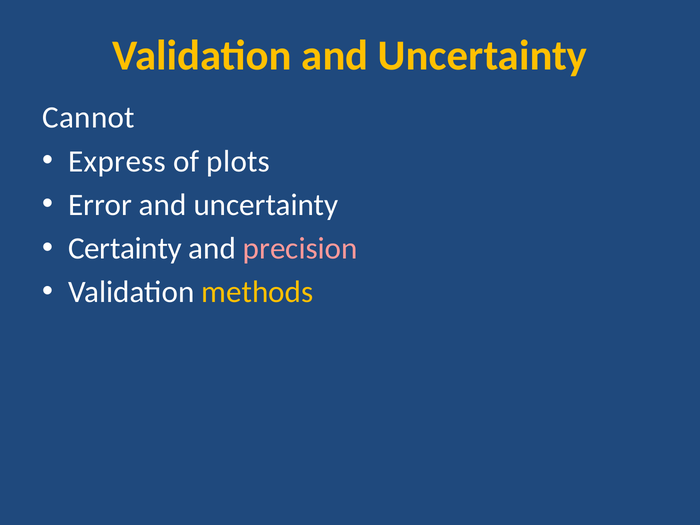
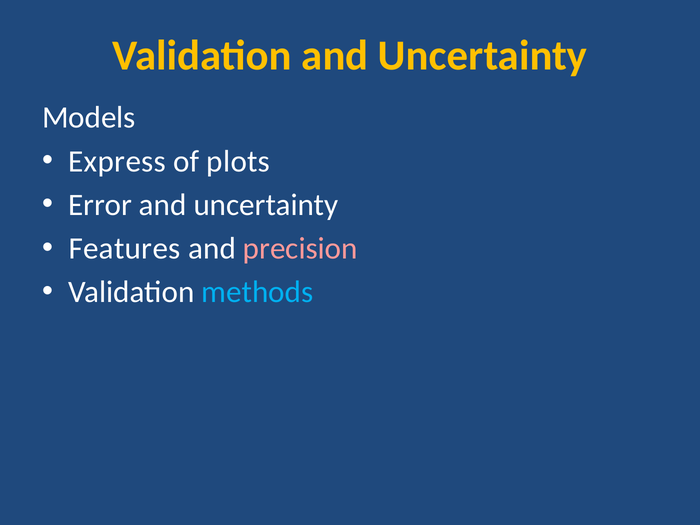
Cannot: Cannot -> Models (89, 118)
Certainty: Certainty -> Features (125, 248)
methods colour: yellow -> light blue (257, 292)
